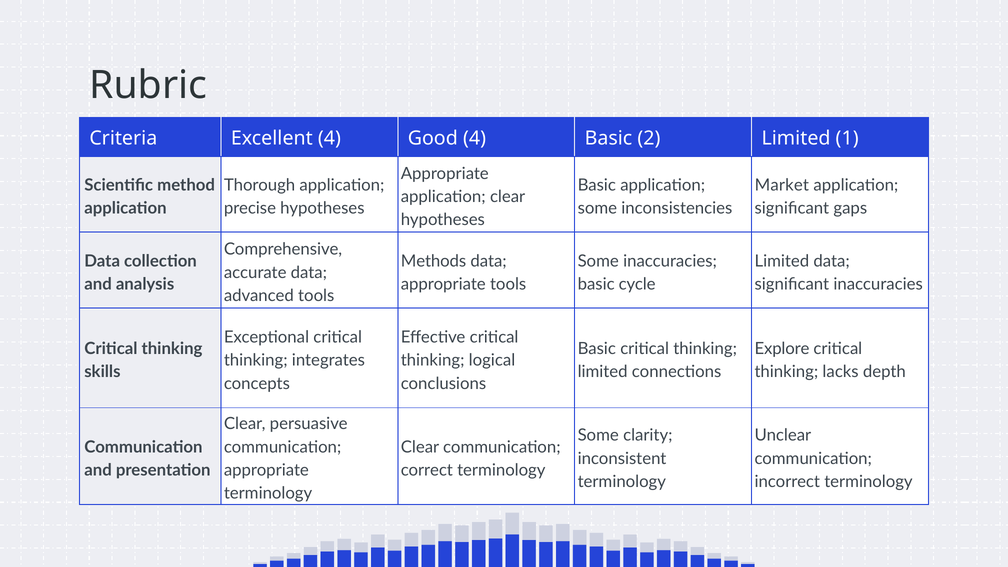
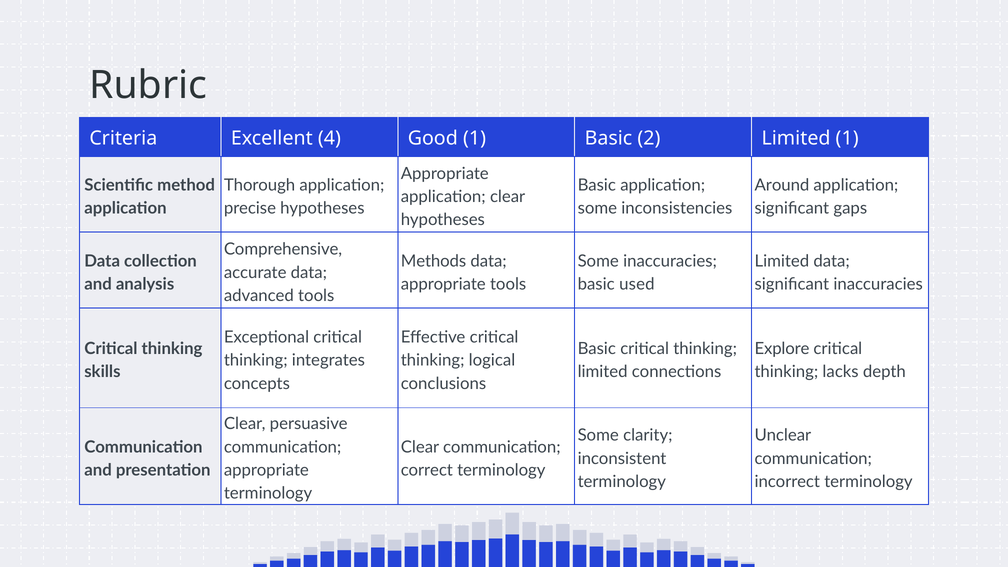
Good 4: 4 -> 1 (475, 138)
Market: Market -> Around (782, 185)
cycle: cycle -> used (637, 284)
